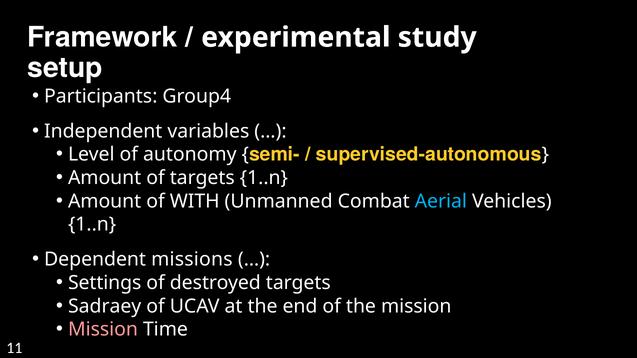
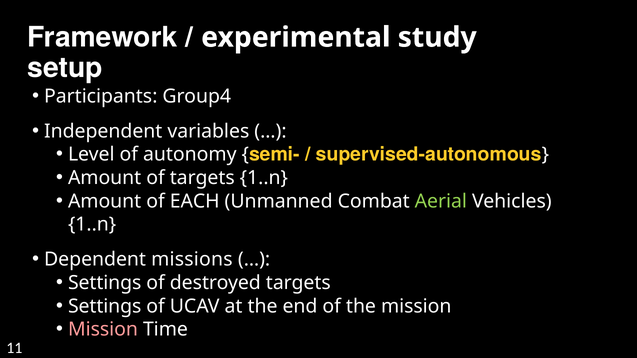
WITH: WITH -> EACH (195, 201)
Aerial colour: light blue -> light green (441, 201)
Sadraey: Sadraey -> Settings (105, 306)
